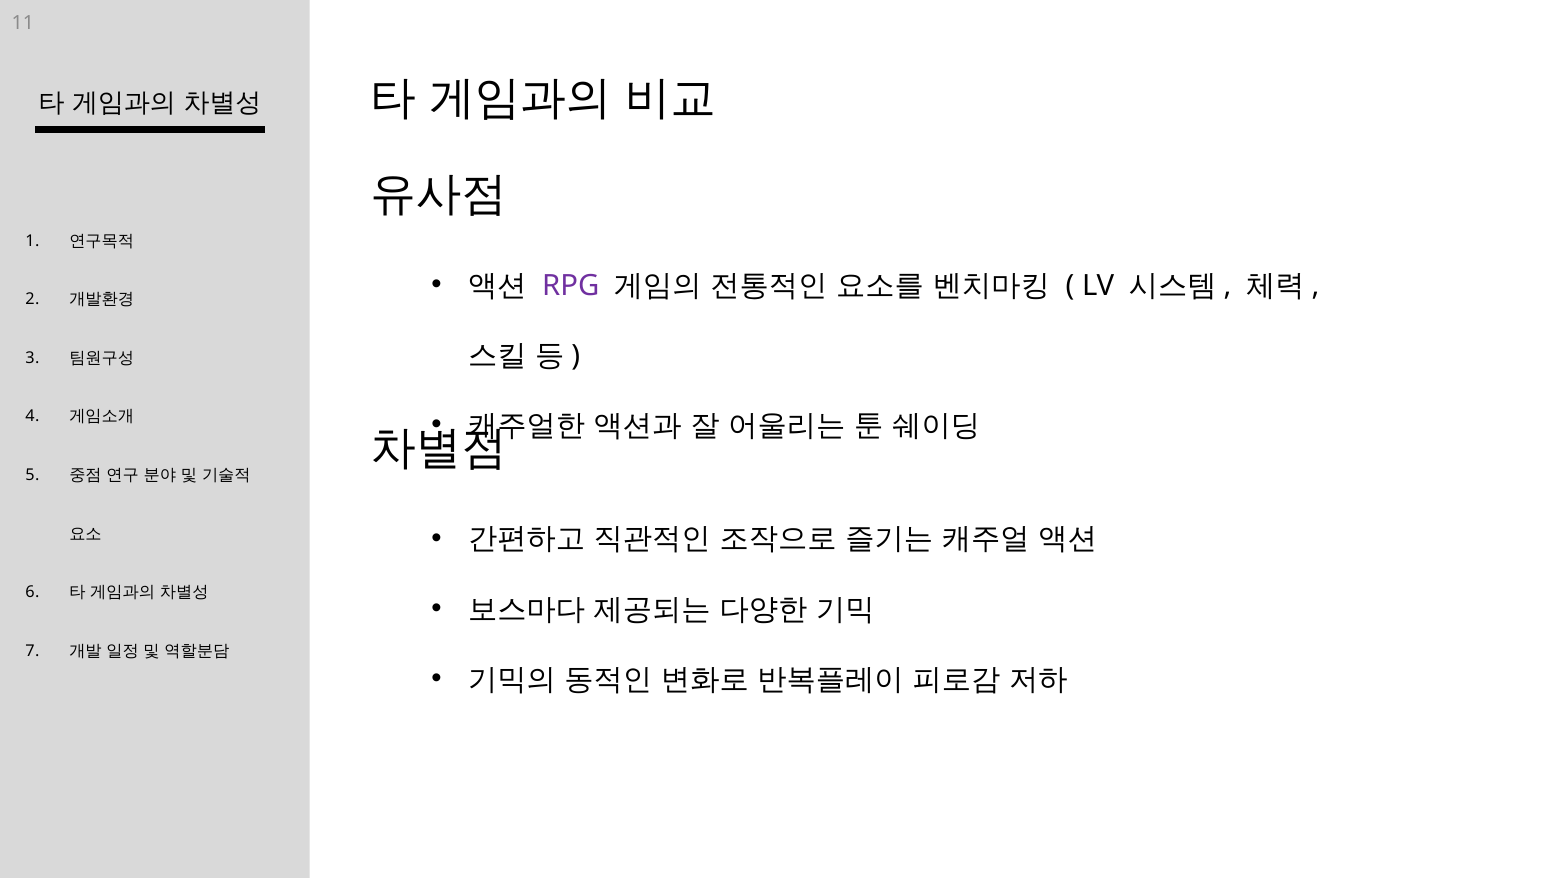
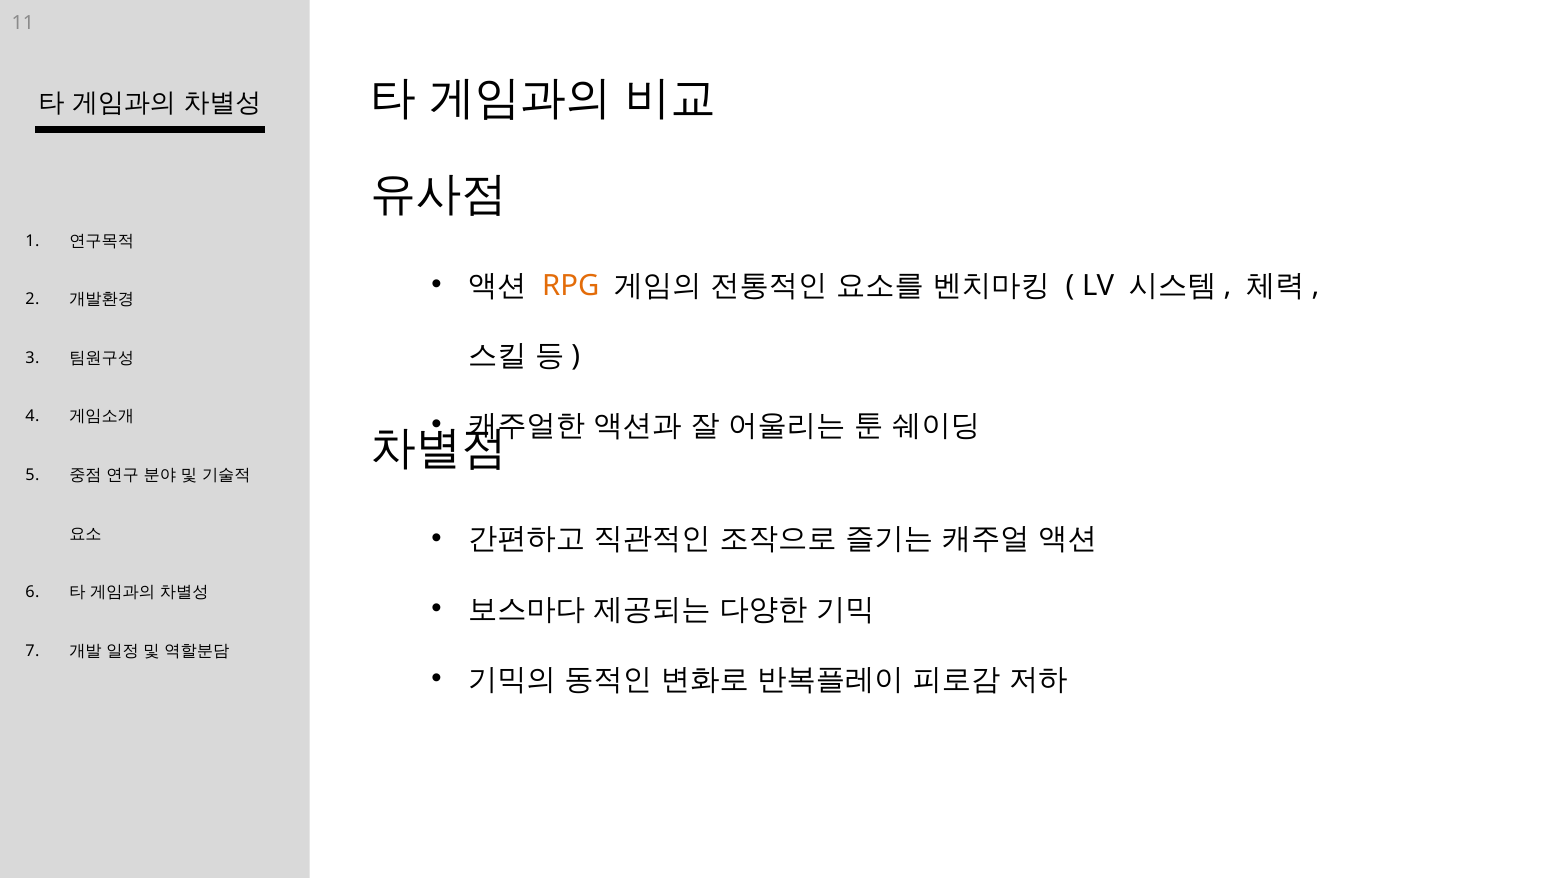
RPG colour: purple -> orange (571, 285)
